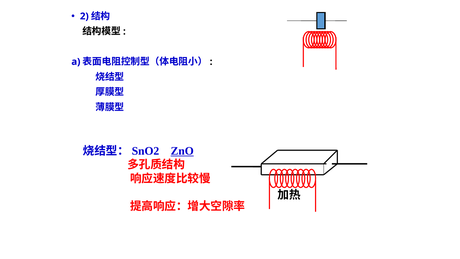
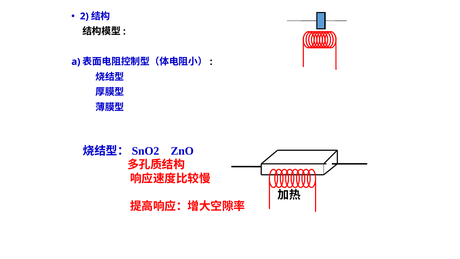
ZnO underline: present -> none (182, 151)
